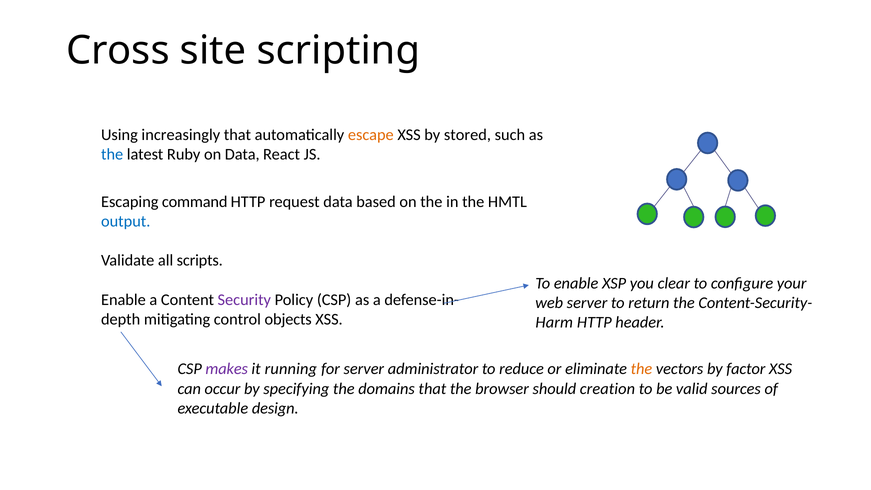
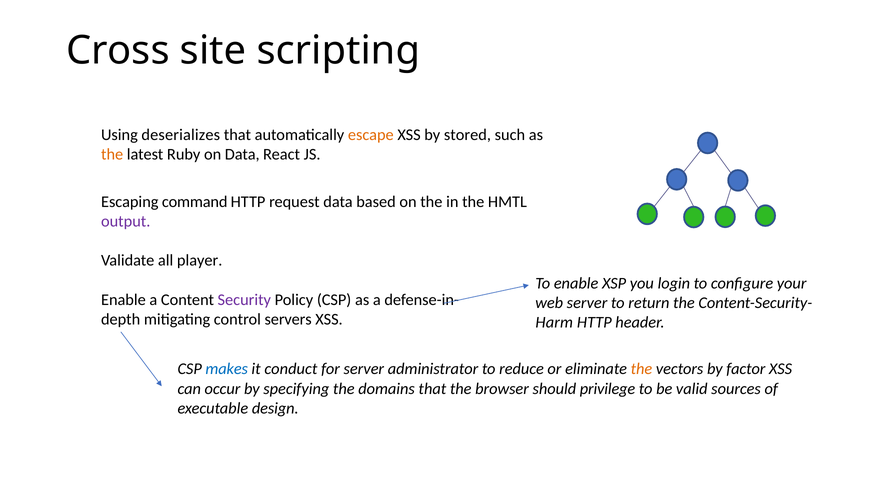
increasingly: increasingly -> deserializes (181, 135)
the colour: blue -> orange (112, 155)
output colour: blue -> purple (126, 222)
scripts: scripts -> player (200, 260)
clear: clear -> login (674, 283)
objects: objects -> servers (288, 319)
makes colour: purple -> blue (227, 369)
running: running -> conduct (291, 369)
creation: creation -> privilege (608, 389)
